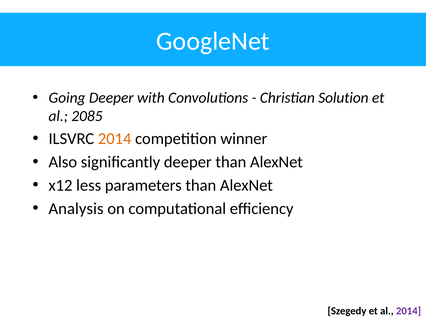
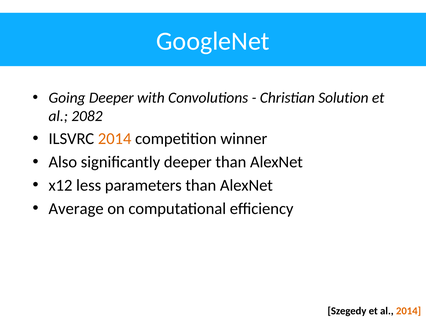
2085: 2085 -> 2082 (87, 116)
Analysis: Analysis -> Average (76, 208)
2014 colour: purple -> orange (409, 310)
